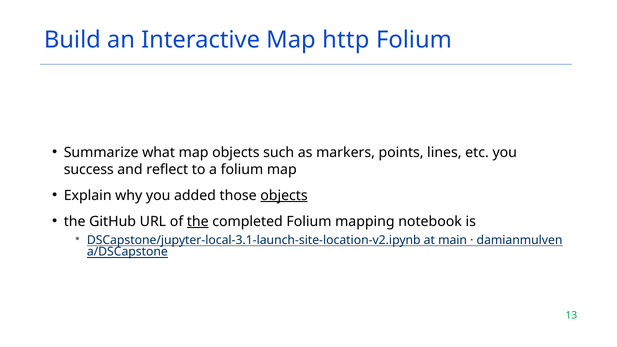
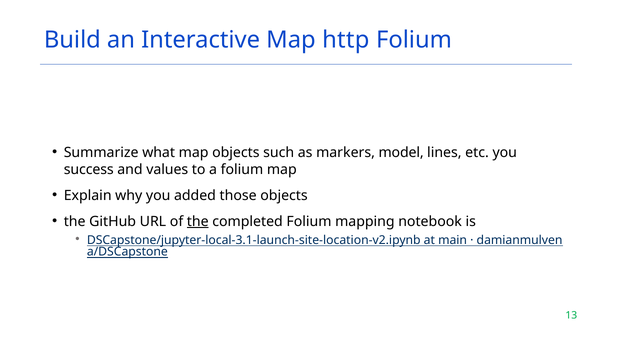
points: points -> model (401, 153)
reflect: reflect -> values (167, 170)
objects underline: present -> none (284, 195)
